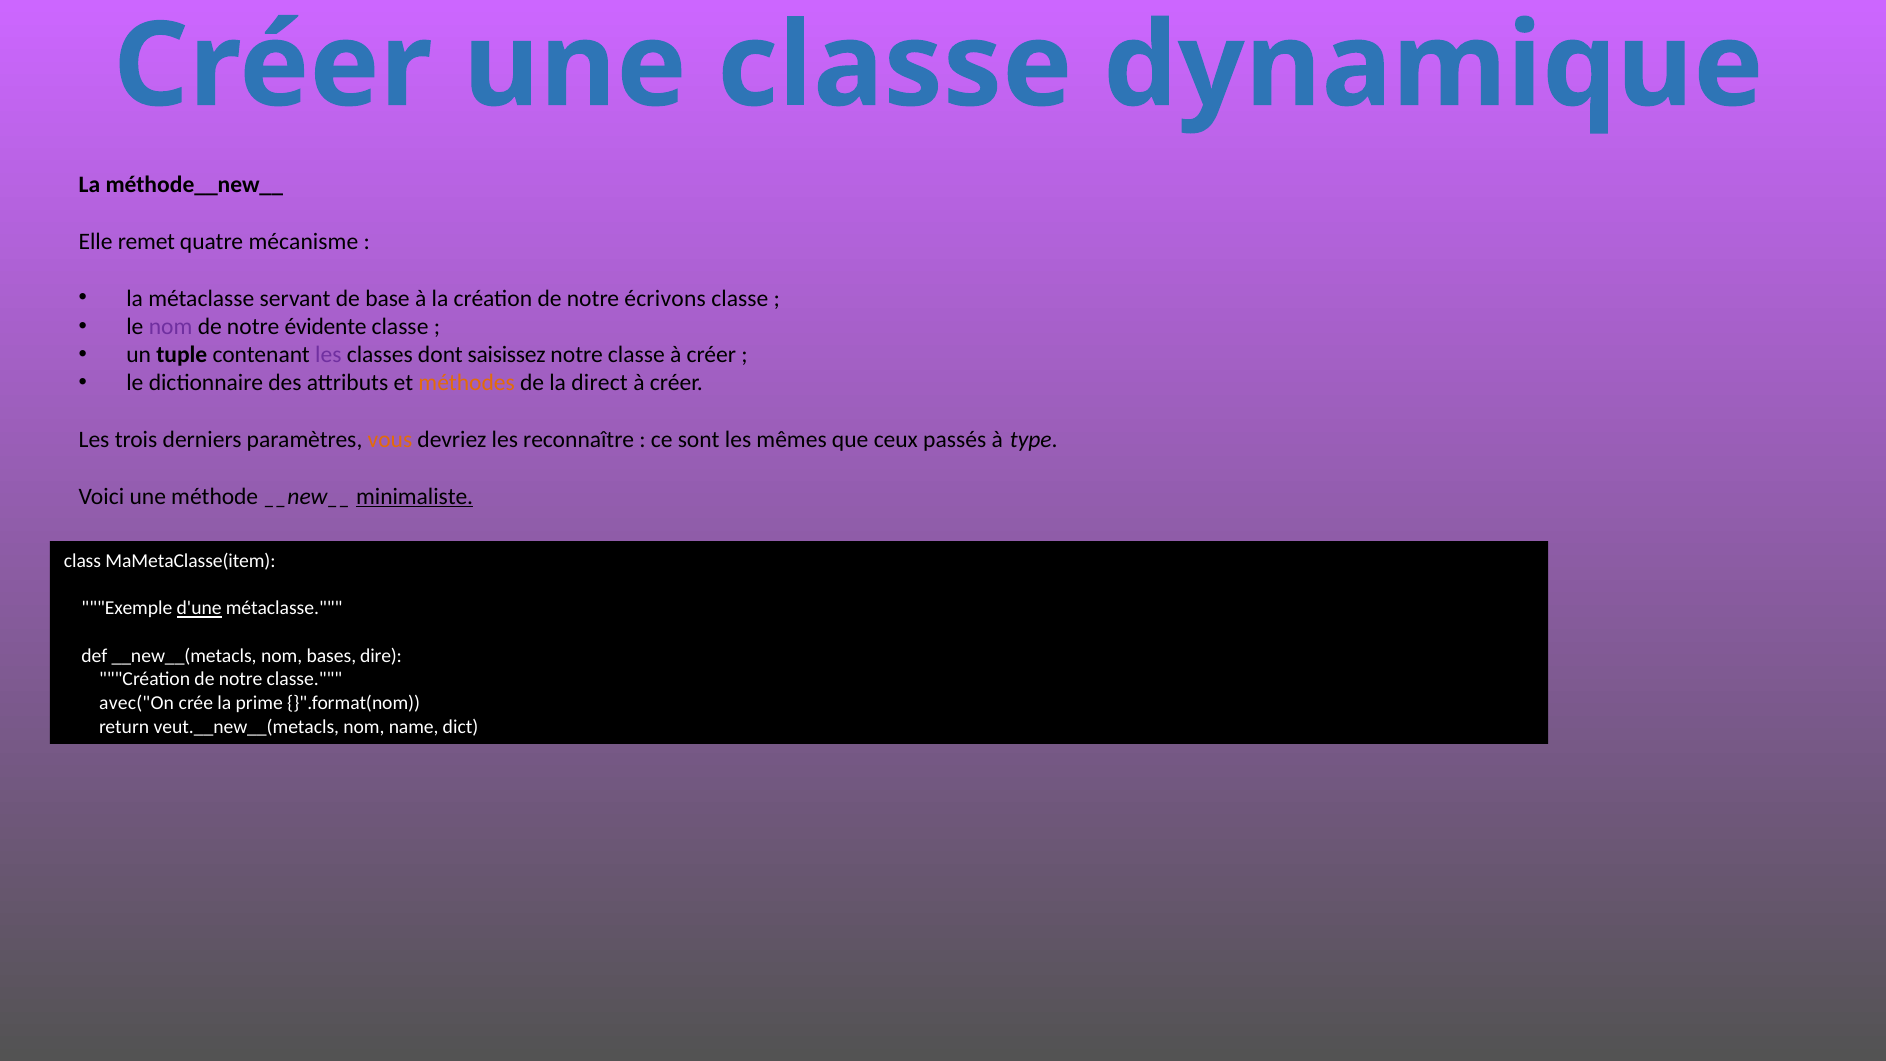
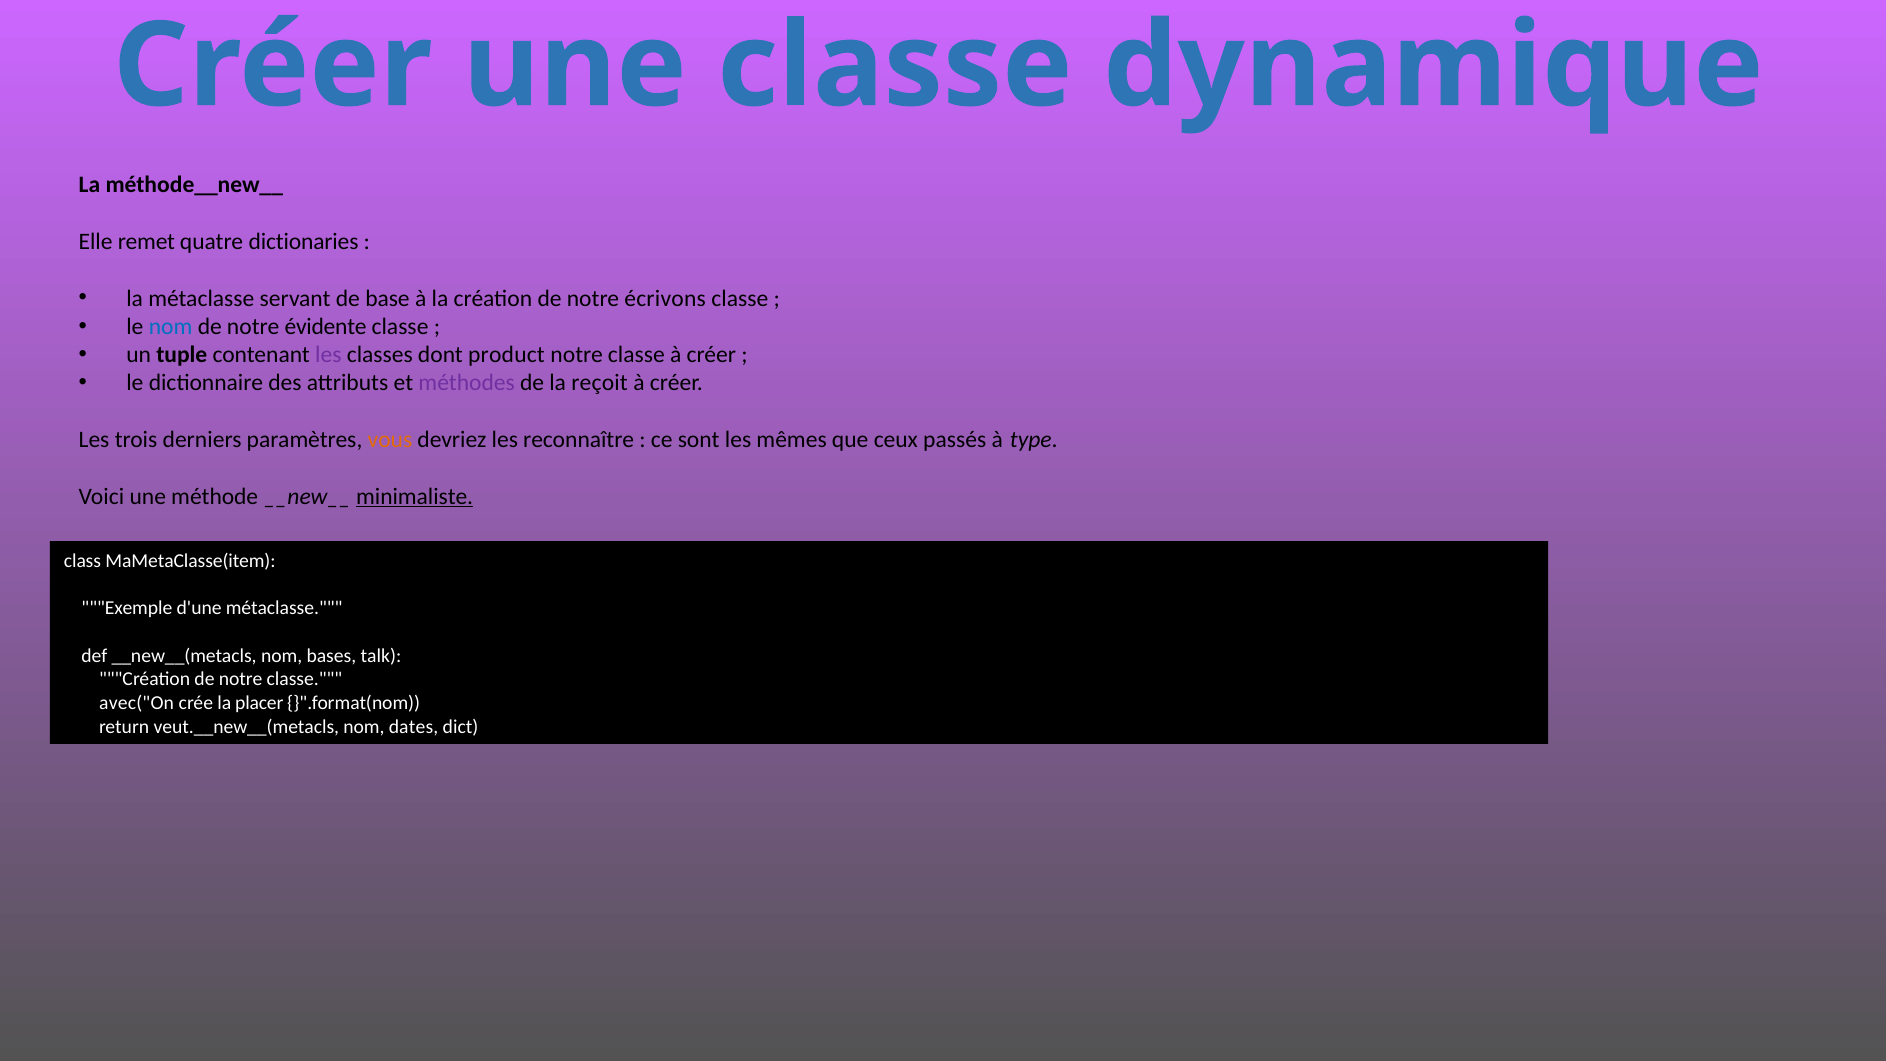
mécanisme: mécanisme -> dictionaries (304, 242)
nom colour: purple -> blue (171, 327)
saisissez: saisissez -> product (506, 355)
méthodes colour: orange -> purple (467, 383)
direct: direct -> reçoit (600, 383)
d'une underline: present -> none (199, 608)
dire: dire -> talk (381, 656)
prime: prime -> placer (259, 703)
name: name -> dates (414, 726)
